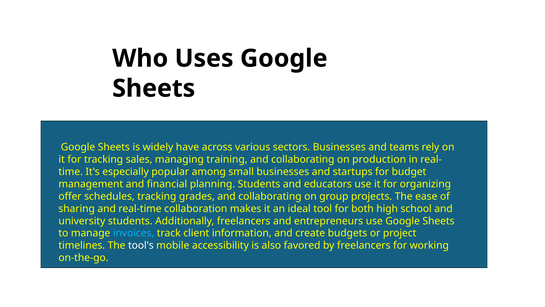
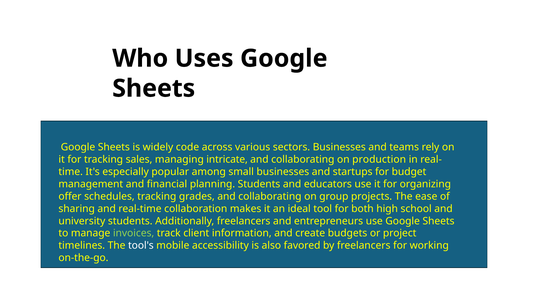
have: have -> code (188, 147)
training: training -> intricate (227, 159)
invoices colour: light blue -> light green (134, 233)
